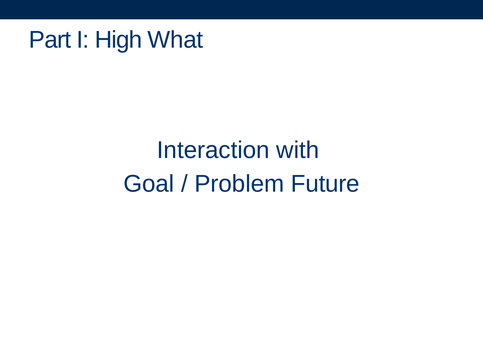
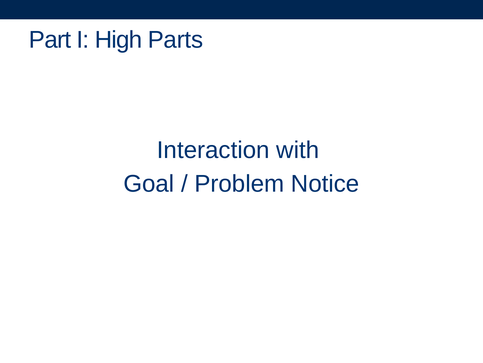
What: What -> Parts (175, 40)
Future: Future -> Notice (325, 184)
